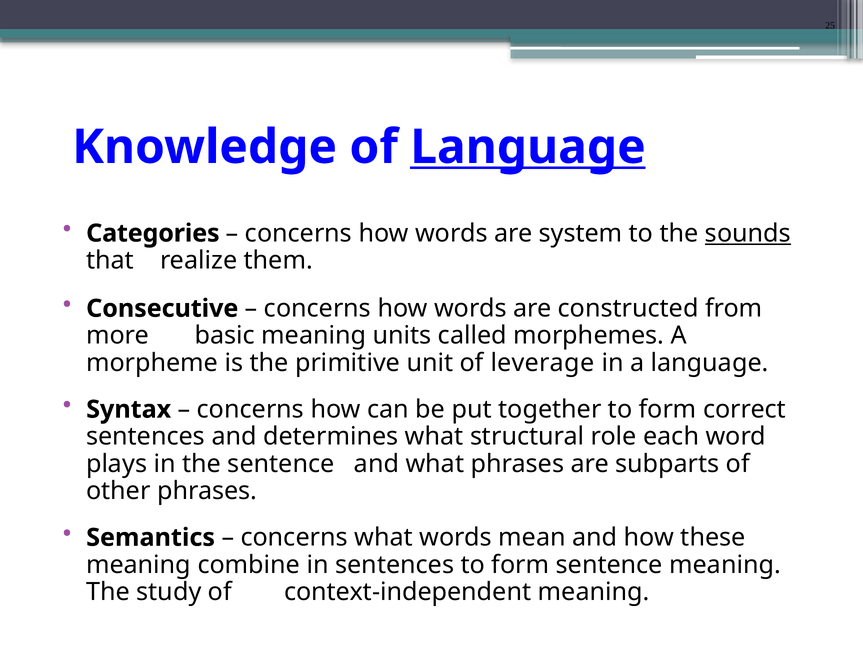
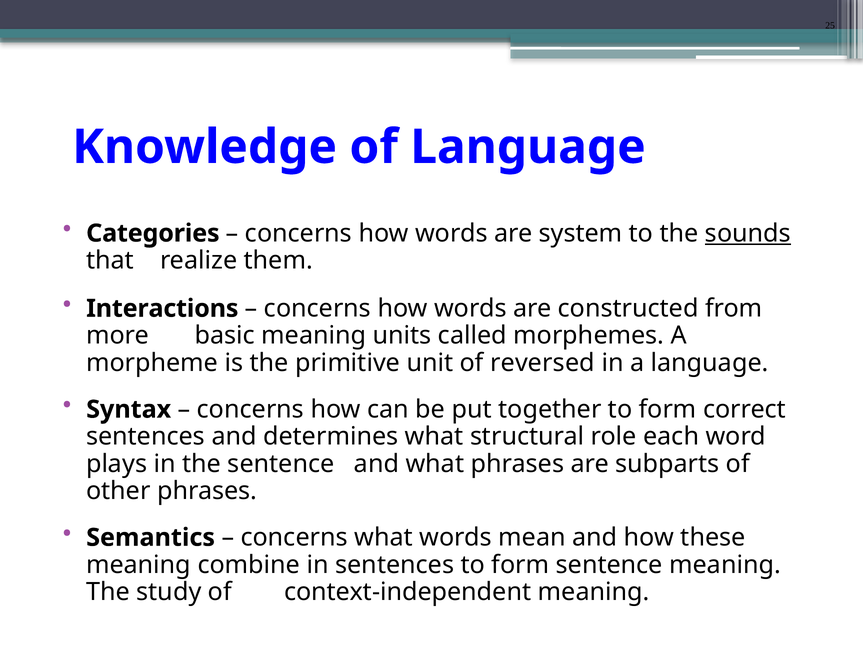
Language underline: present -> none (528, 147)
Consecutive: Consecutive -> Interactions (162, 309)
leverage: leverage -> reversed (543, 363)
